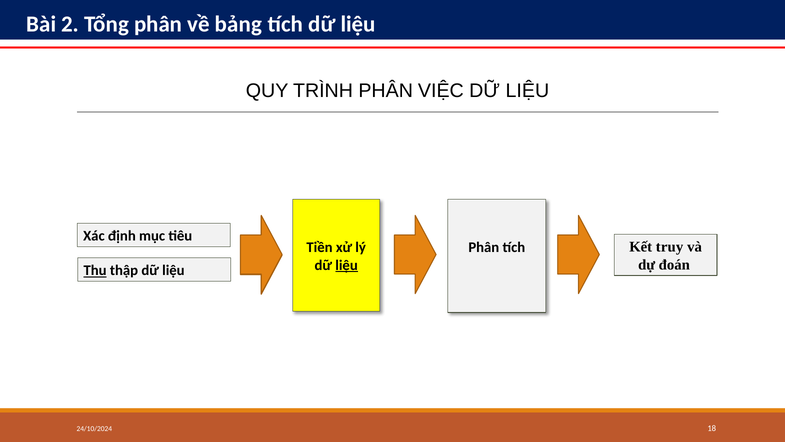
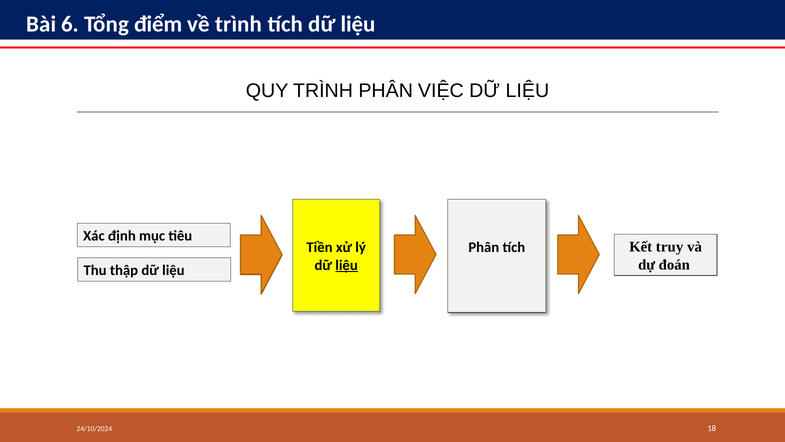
2: 2 -> 6 (70, 24)
Tổng phân: phân -> điểm (158, 24)
về bảng: bảng -> trình (239, 24)
Thu underline: present -> none (95, 270)
